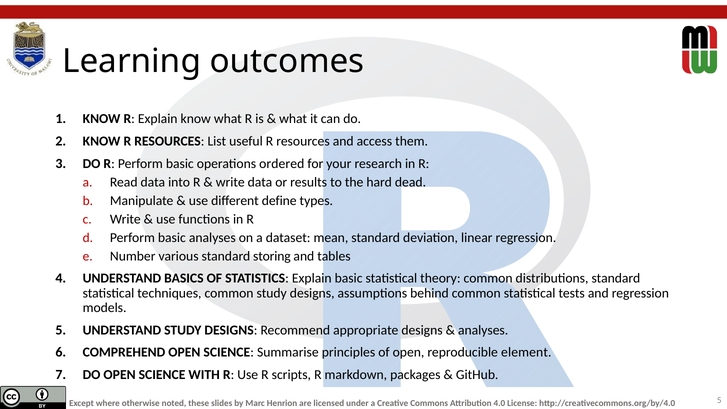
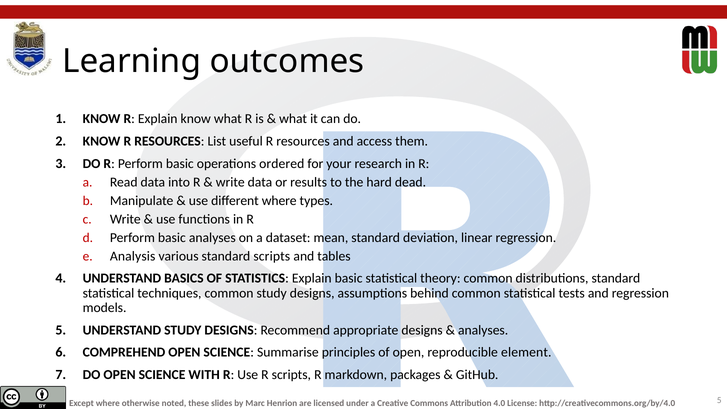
different define: define -> where (279, 200)
Number: Number -> Analysis (133, 256)
standard storing: storing -> scripts (272, 256)
